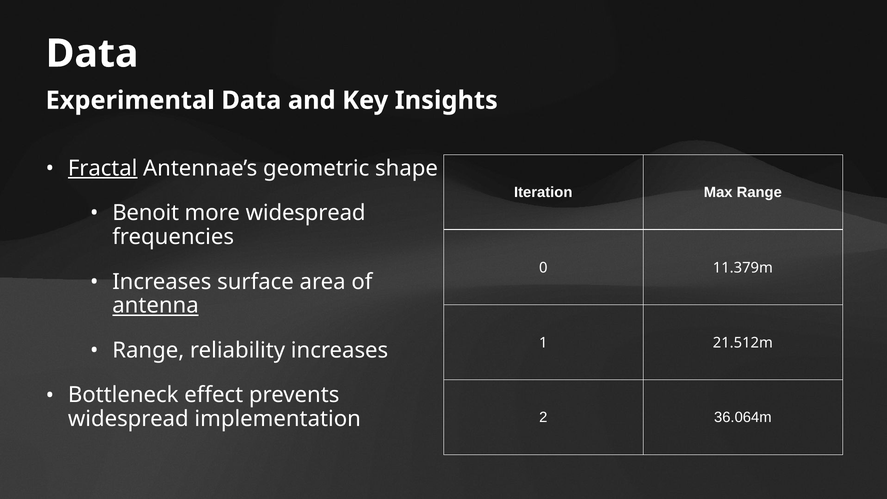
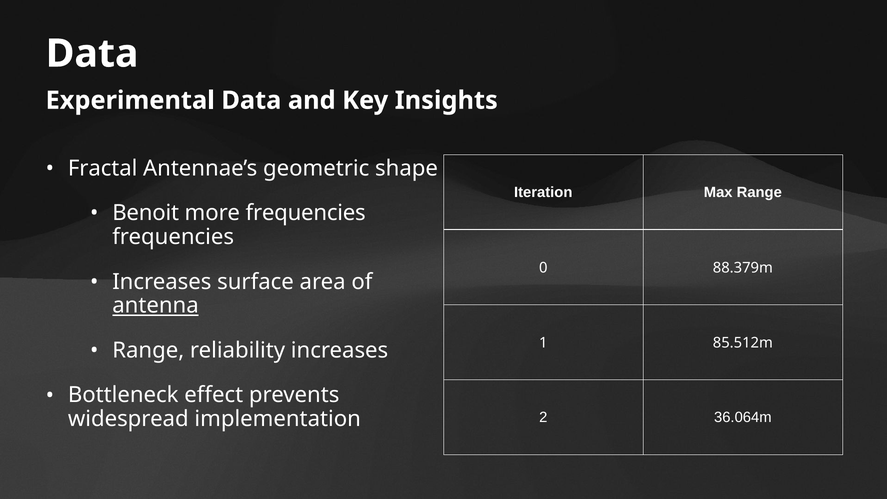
Fractal underline: present -> none (103, 168)
more widespread: widespread -> frequencies (306, 213)
11.379m: 11.379m -> 88.379m (743, 268)
21.512m: 21.512m -> 85.512m (743, 343)
